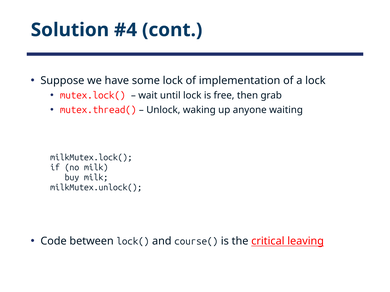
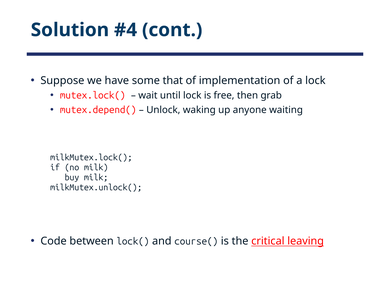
some lock: lock -> that (173, 81)
mutex.thread(: mutex.thread( -> mutex.depend( (98, 110)
